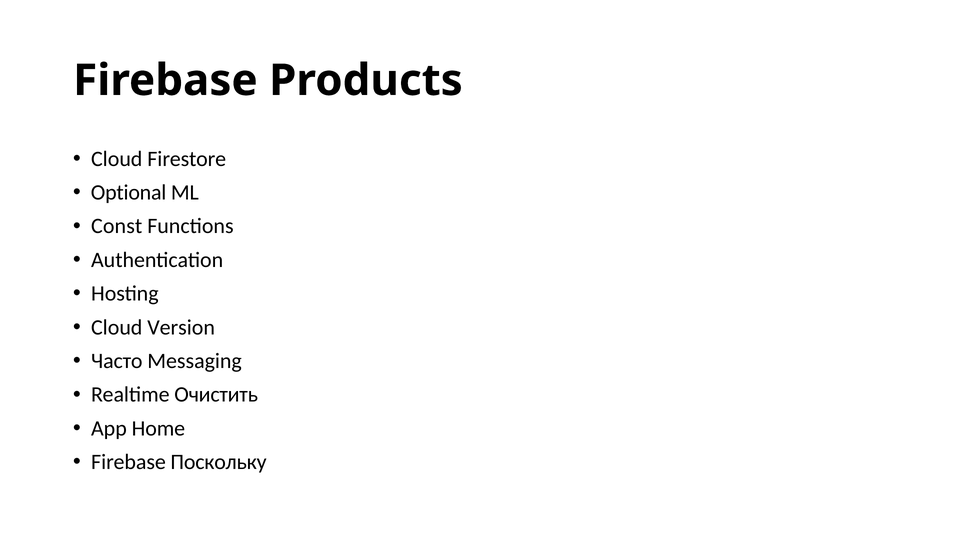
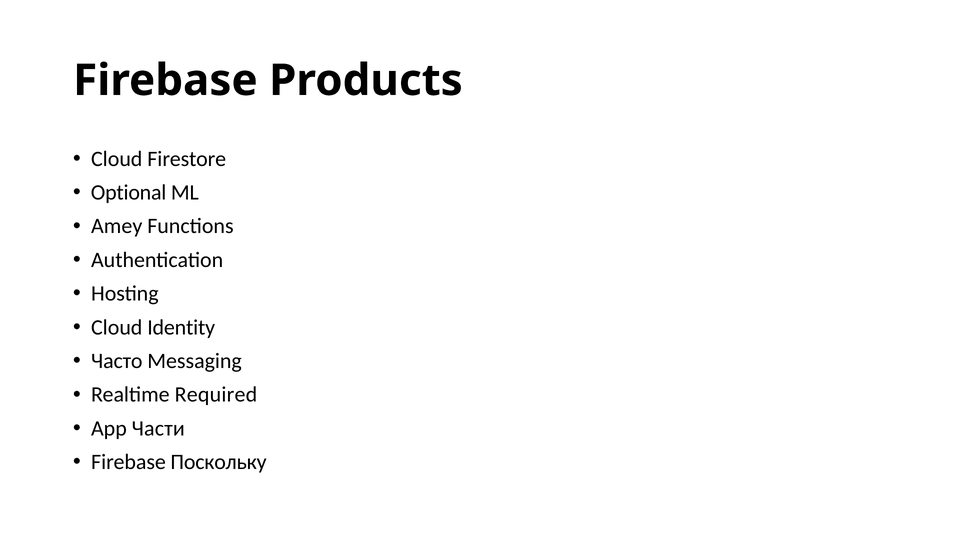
Const: Const -> Amey (117, 226)
Version: Version -> Identity (181, 328)
Очистить: Очистить -> Required (216, 395)
Home: Home -> Части (158, 429)
